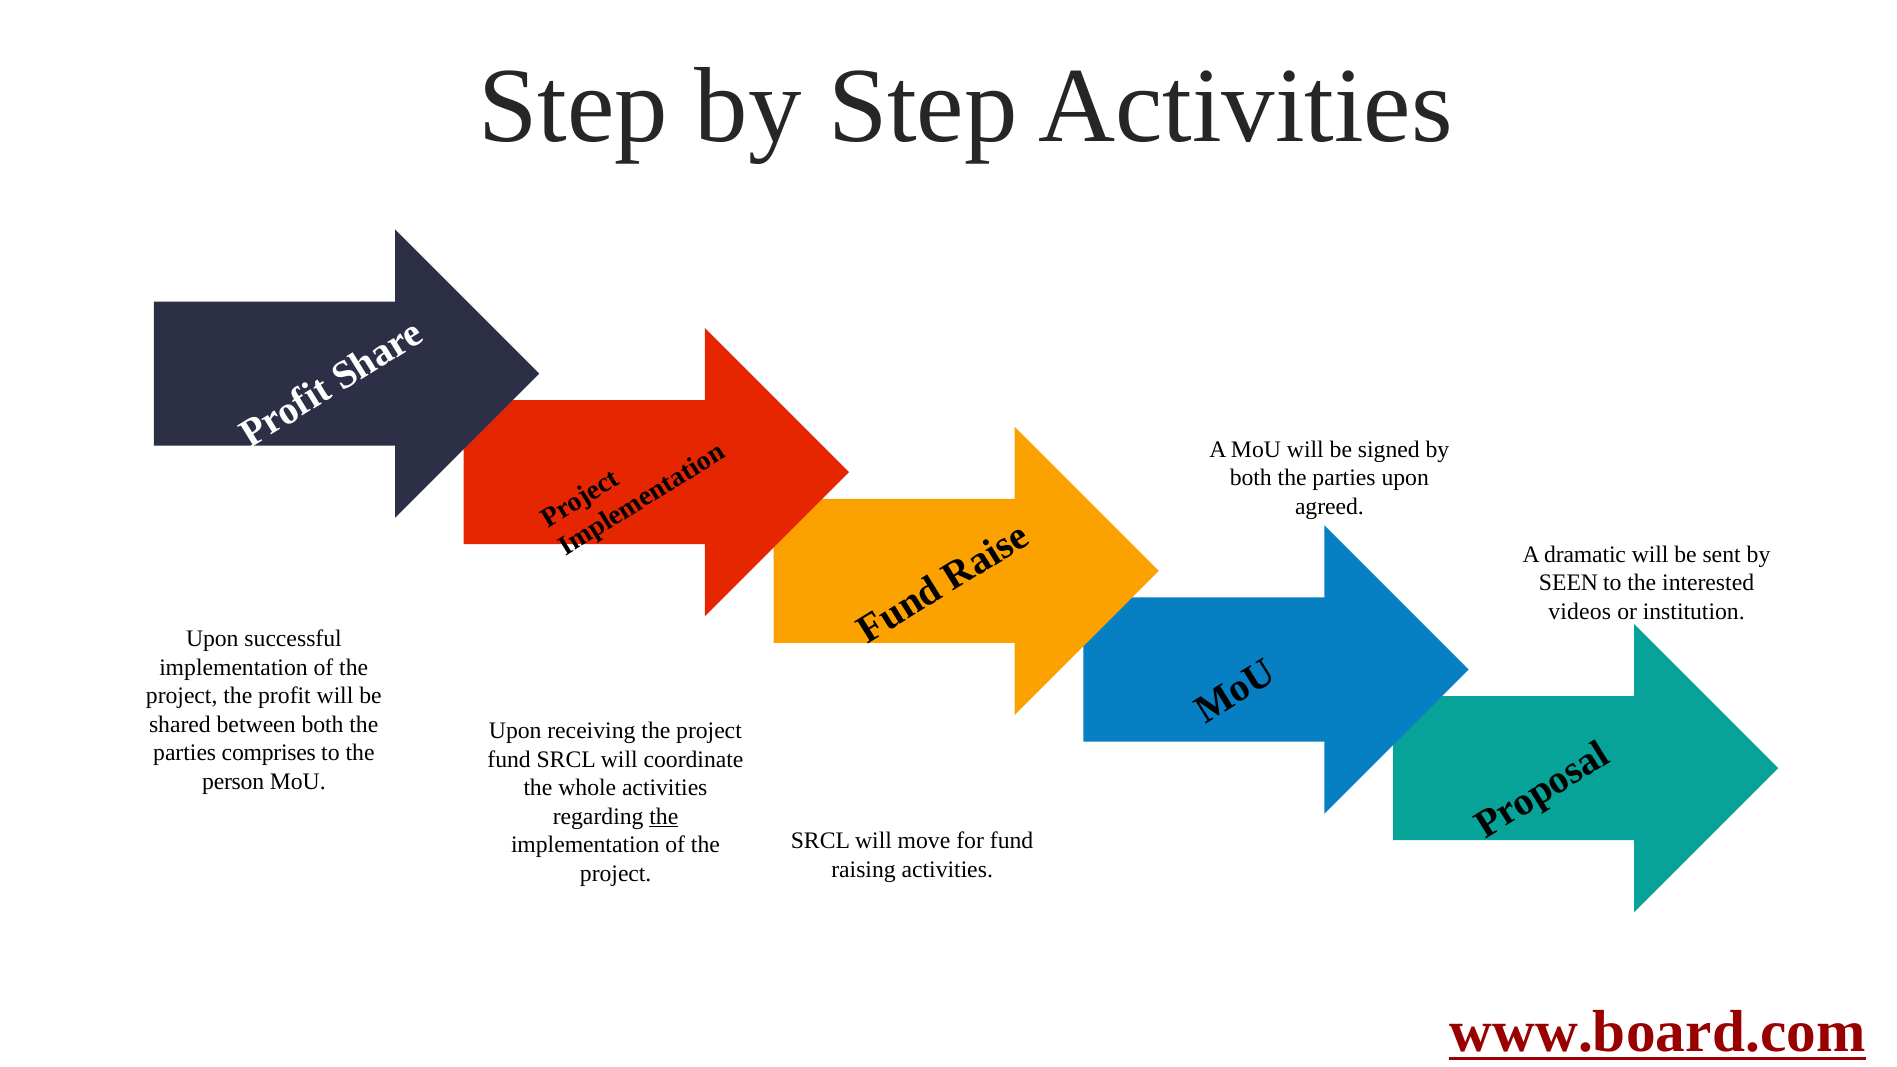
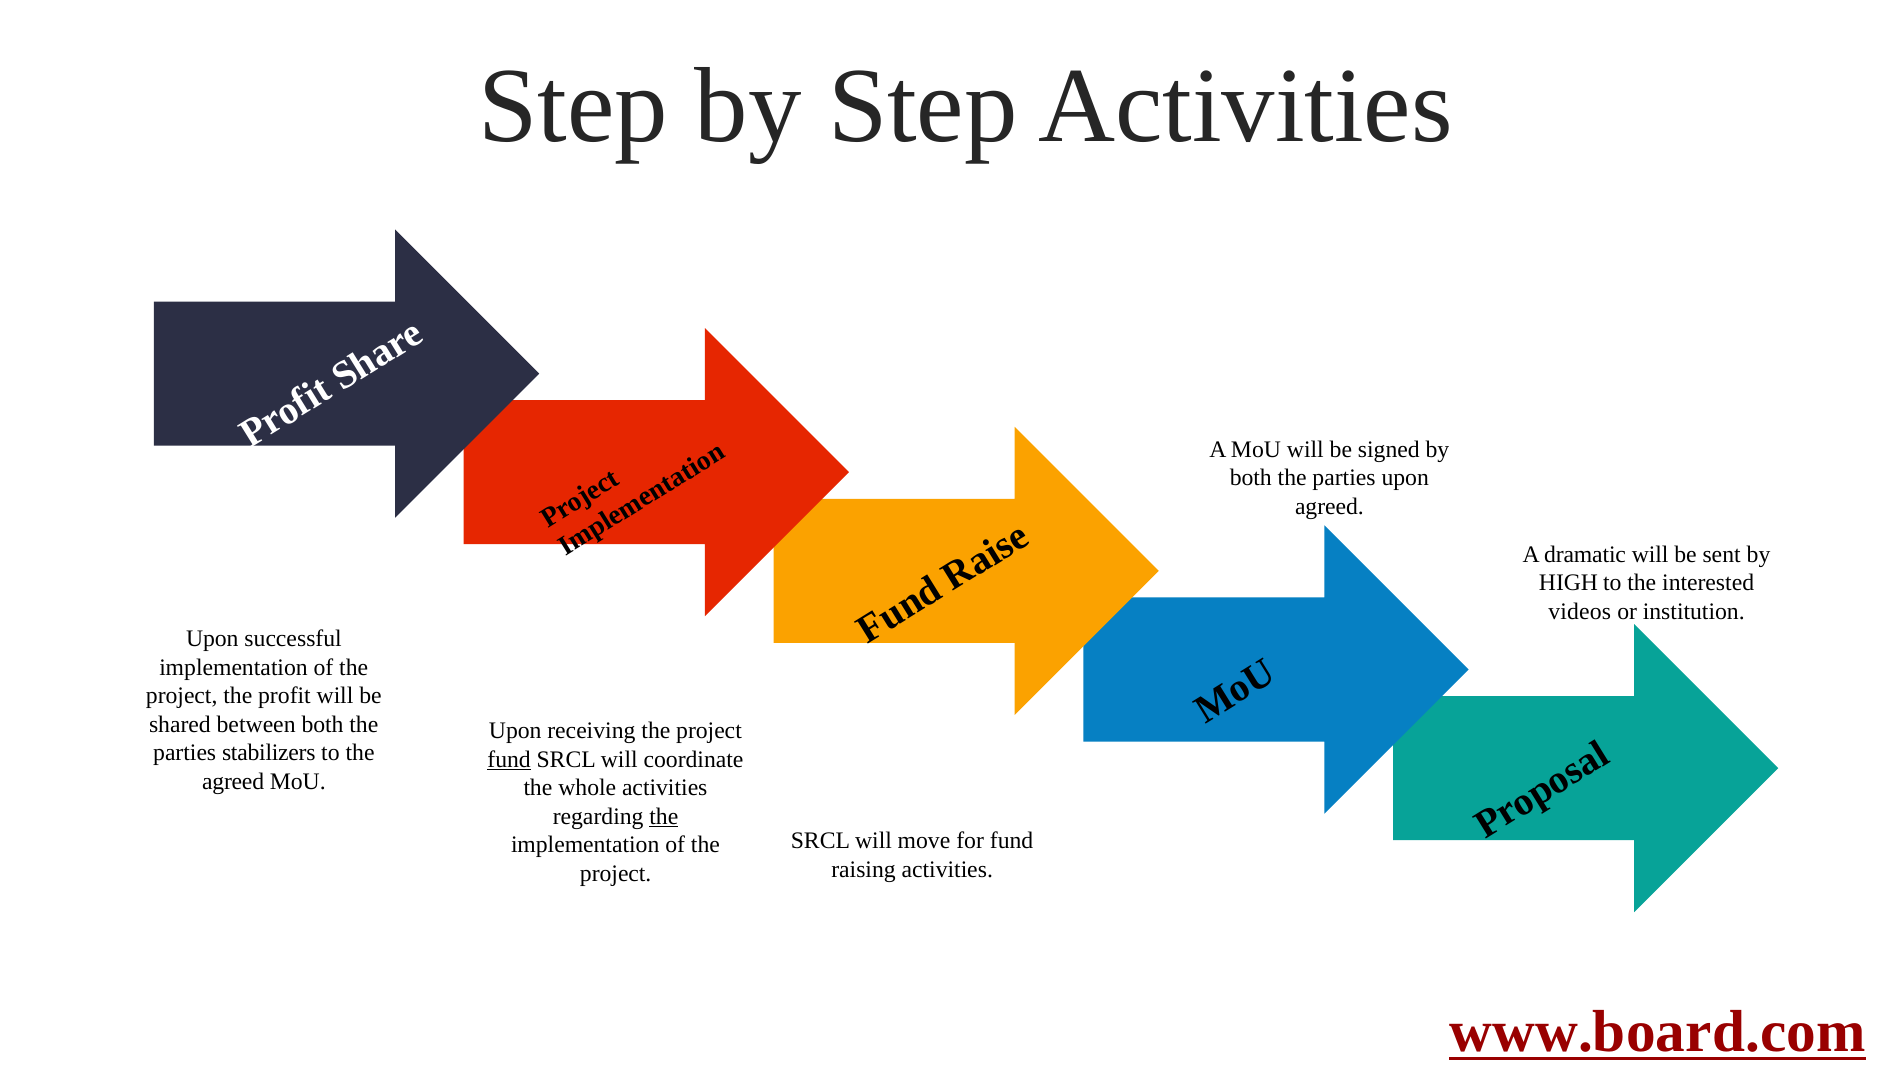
SEEN: SEEN -> HIGH (1569, 583)
comprises: comprises -> stabilizers (269, 753)
fund underline: none -> present (509, 760)
person: person -> agreed (233, 781)
